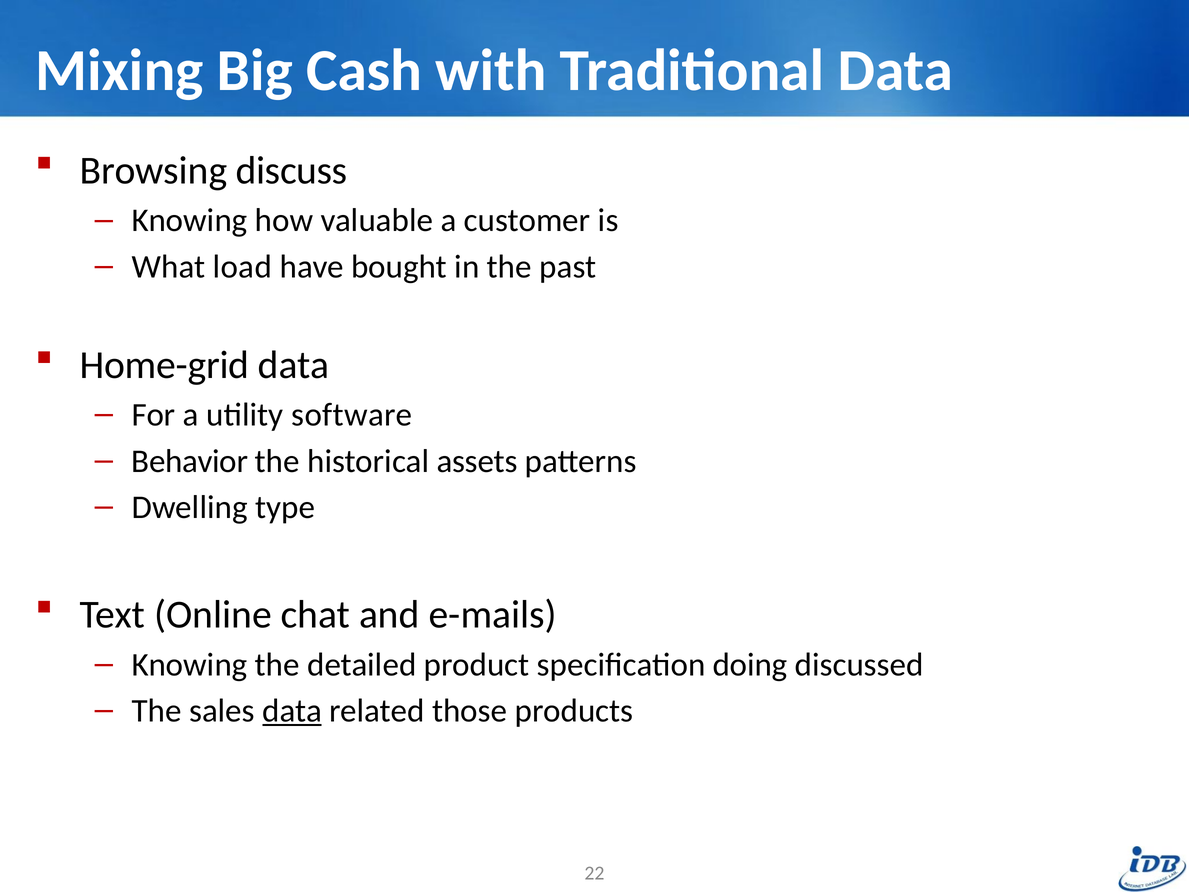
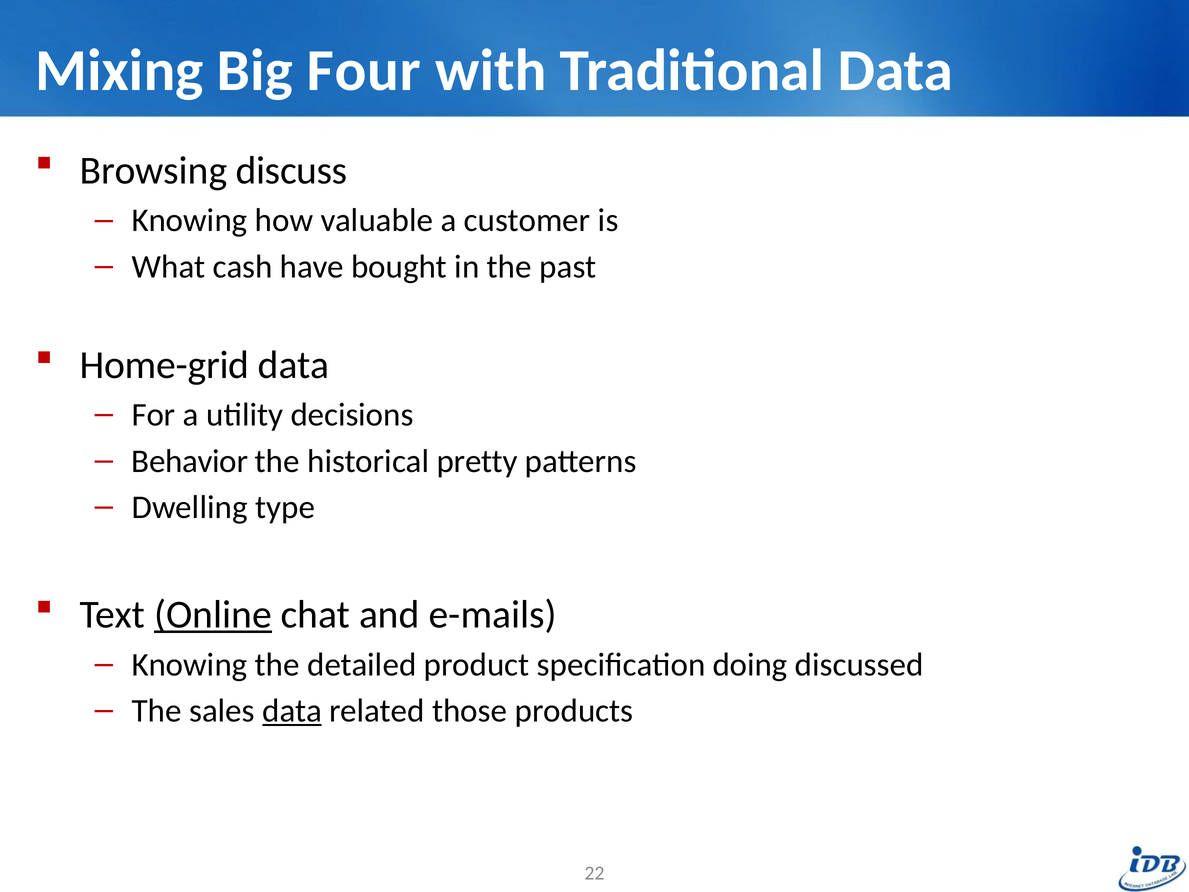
Cash: Cash -> Four (364, 71)
load: load -> cash (243, 267)
software: software -> decisions (352, 415)
assets: assets -> pretty (477, 461)
Online underline: none -> present (213, 615)
